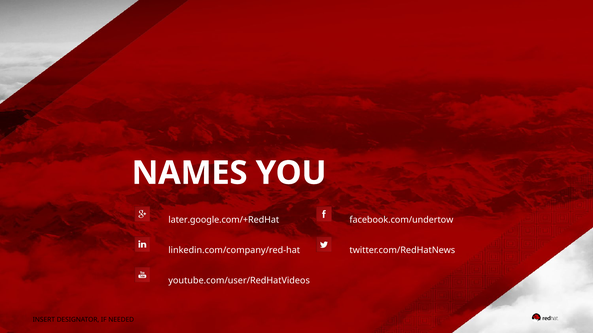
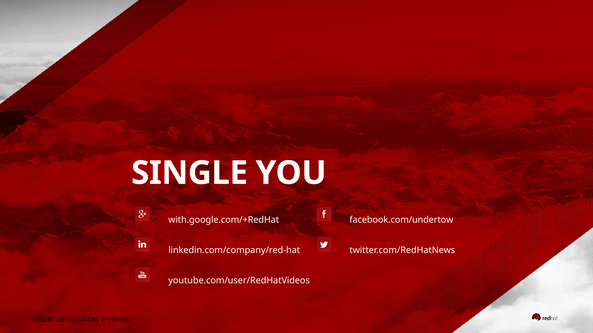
NAMES: NAMES -> SINGLE (190, 173)
later.google.com/+RedHat: later.google.com/+RedHat -> with.google.com/+RedHat (224, 220)
